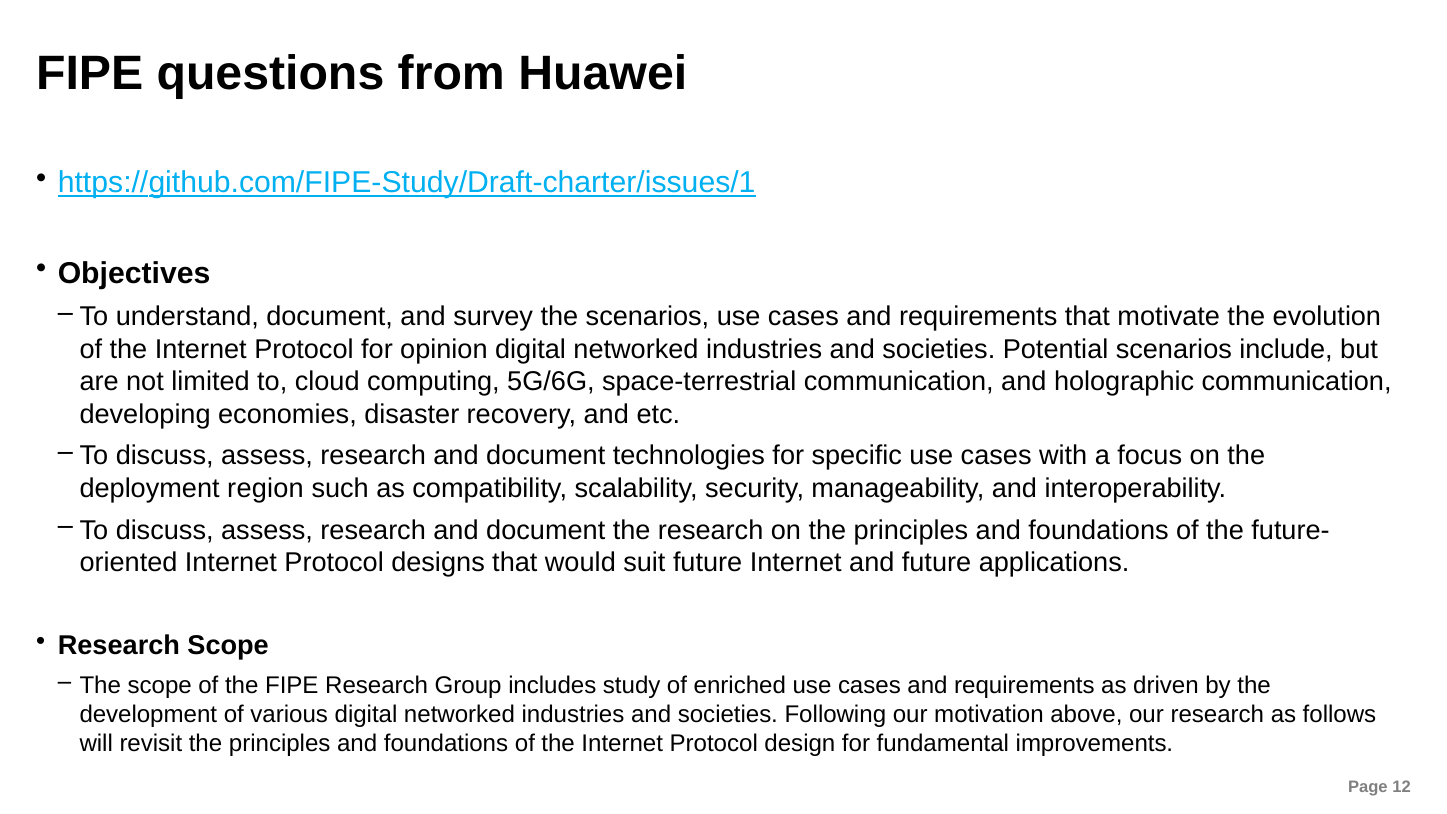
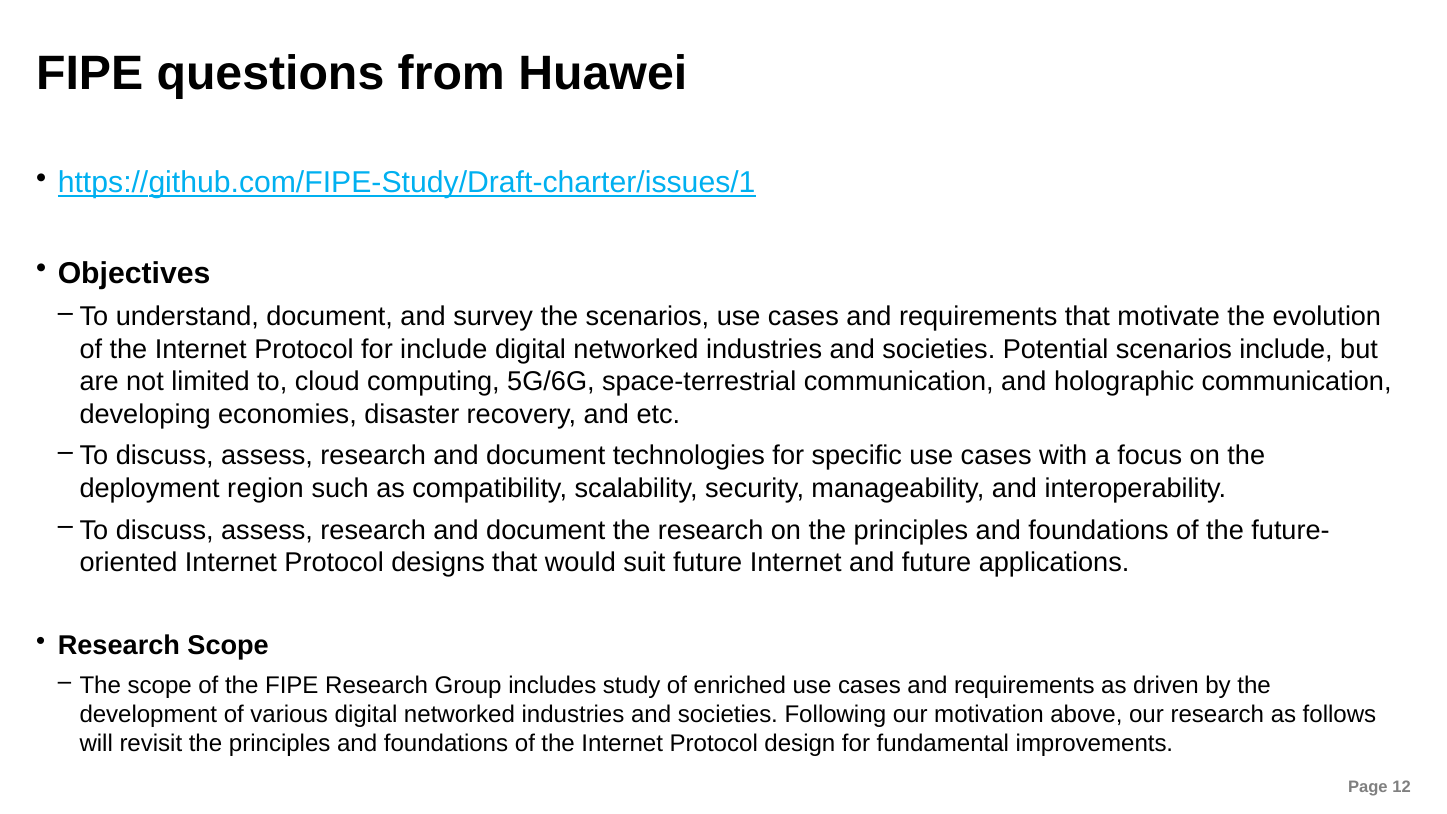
for opinion: opinion -> include (444, 349)
